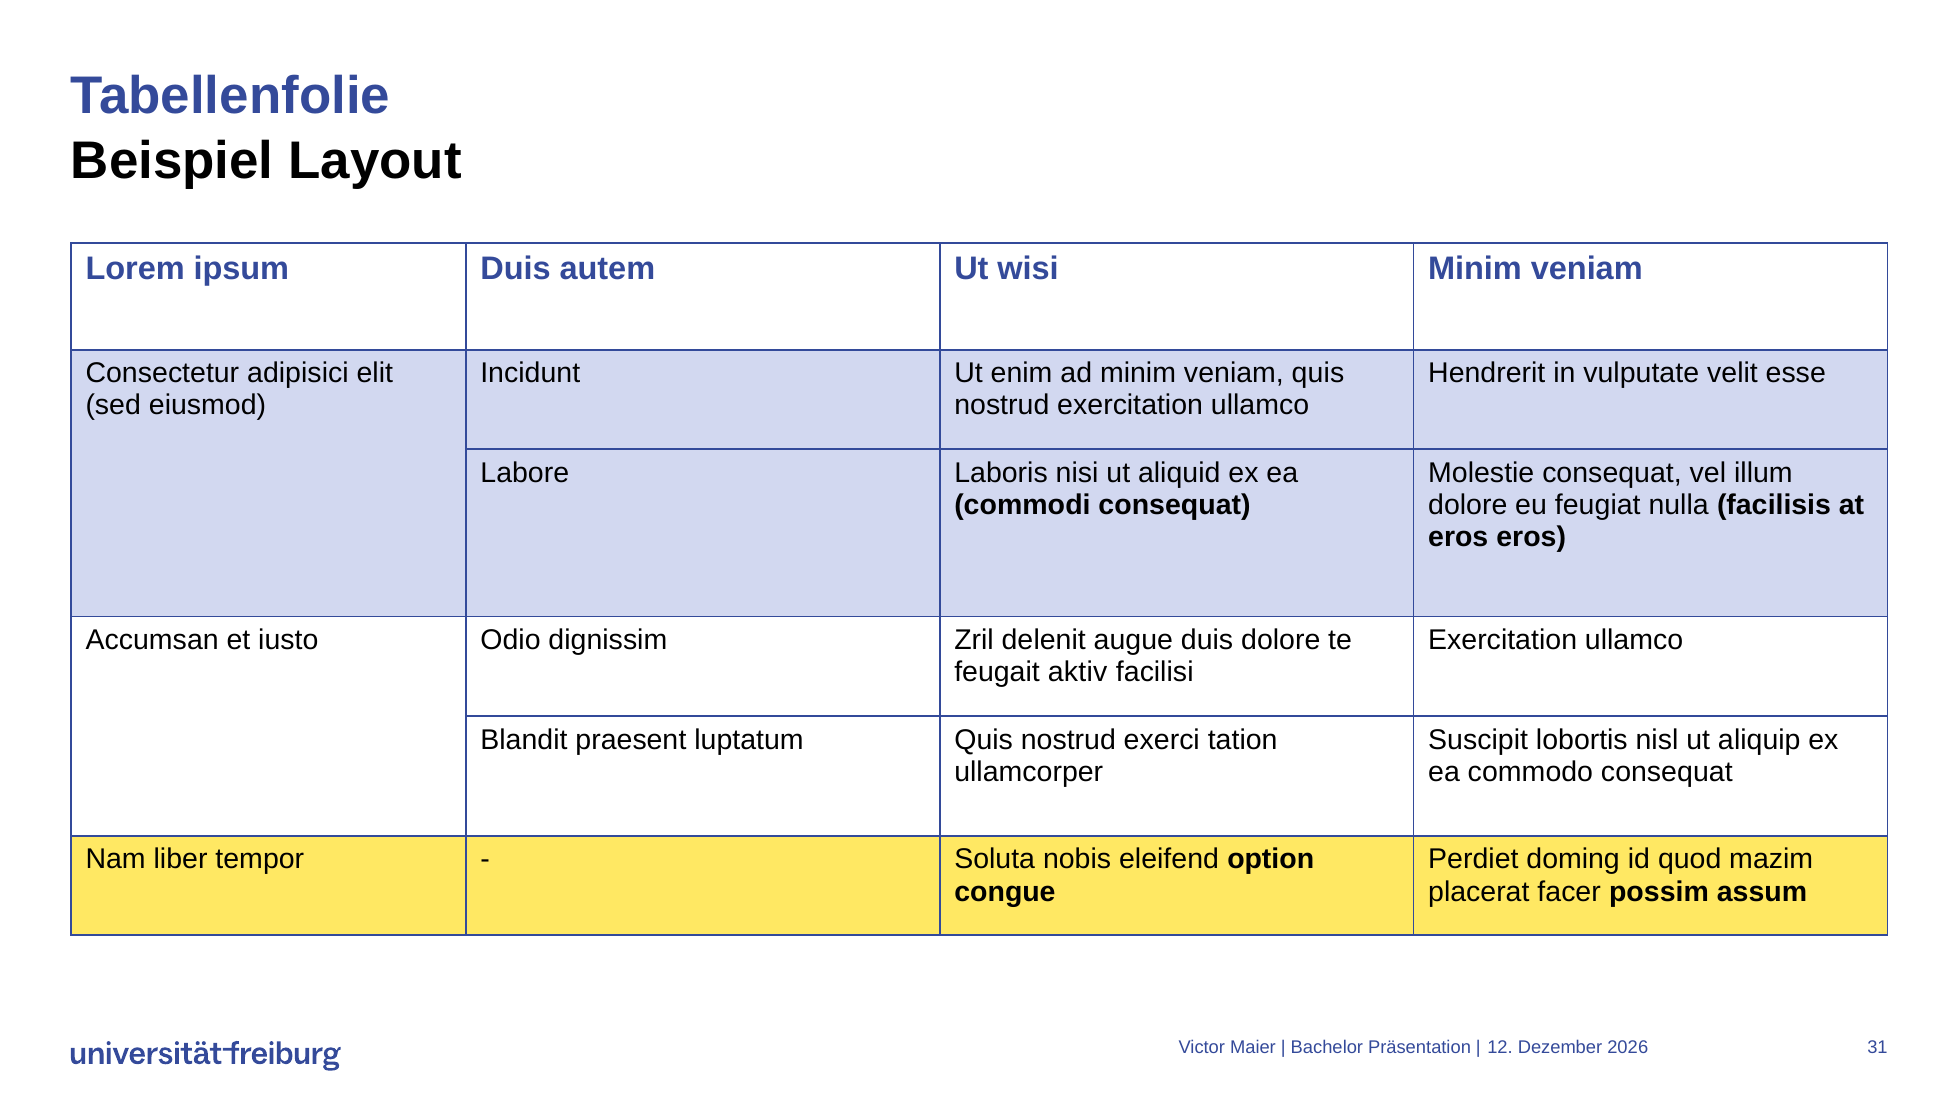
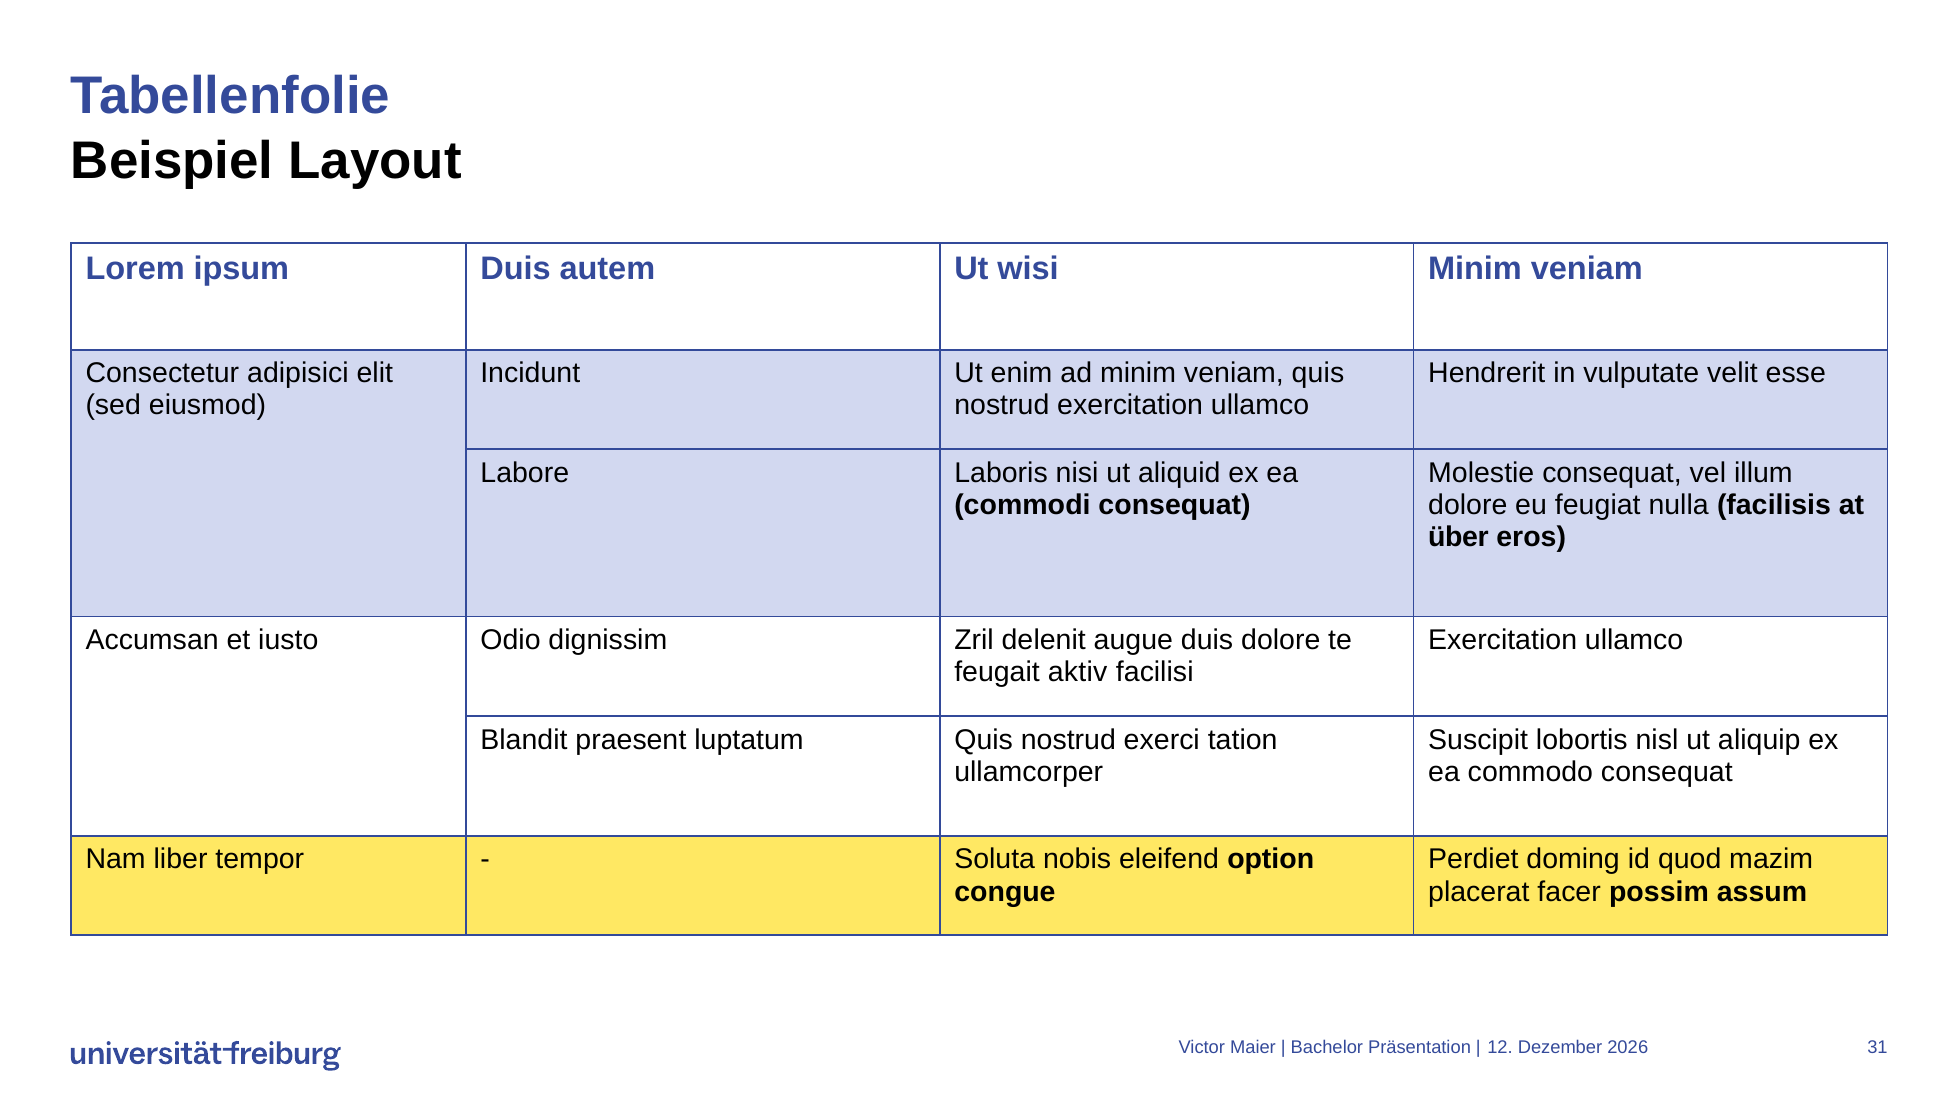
eros: eros -> über (1458, 537)
